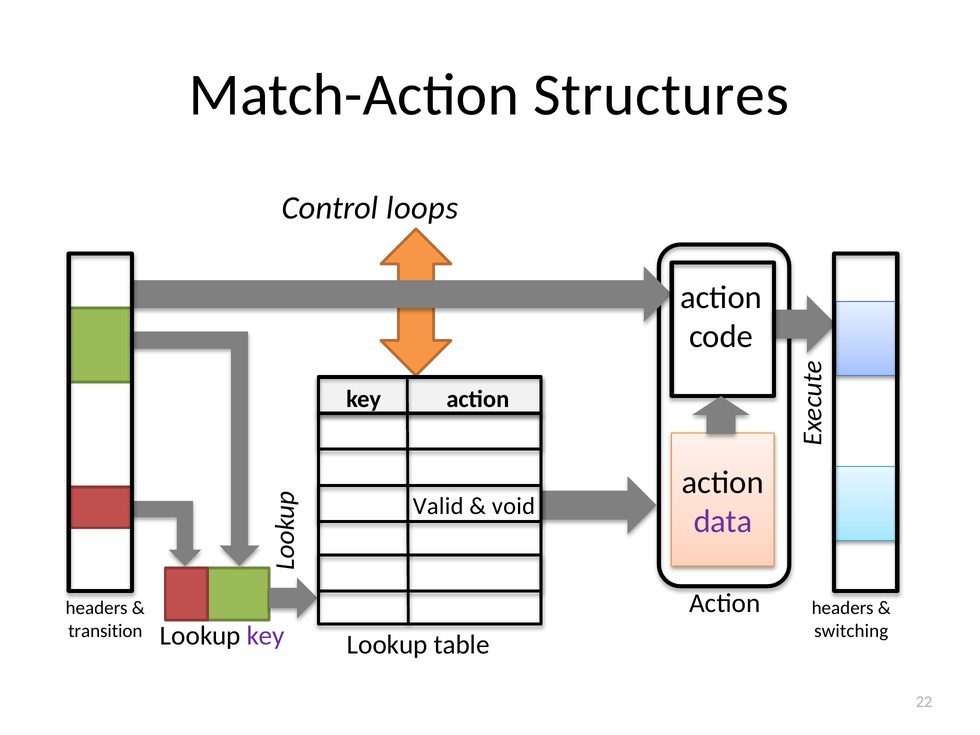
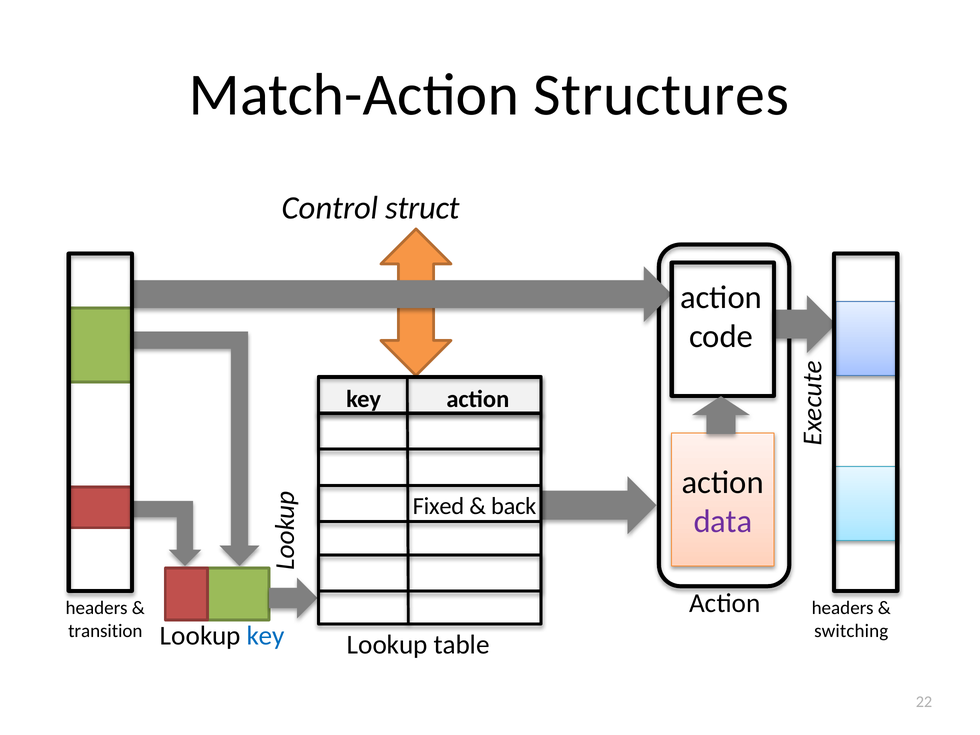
loops: loops -> struct (423, 208)
Valid: Valid -> Fixed (438, 506)
void: void -> back (514, 506)
key colour: purple -> blue (266, 636)
